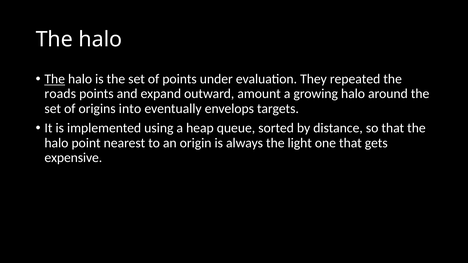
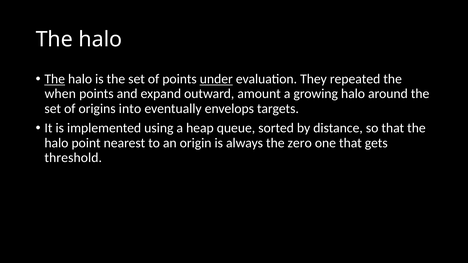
under underline: none -> present (216, 79)
roads: roads -> when (60, 94)
light: light -> zero (300, 143)
expensive: expensive -> threshold (73, 158)
